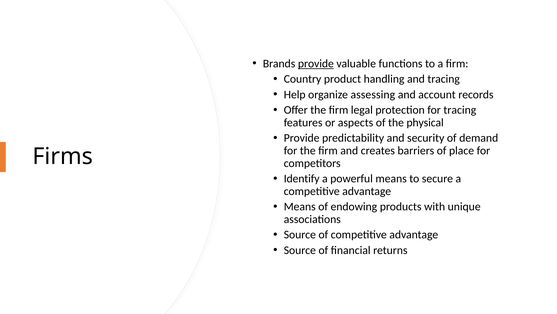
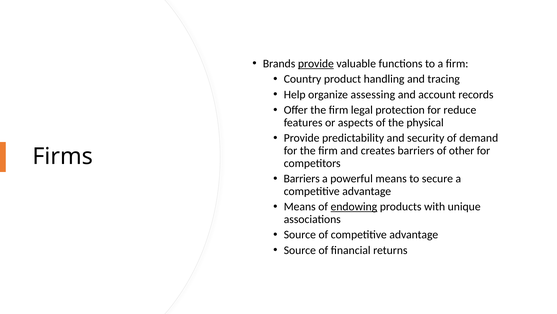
for tracing: tracing -> reduce (460, 110)
place: place -> other (462, 150)
Identify: Identify -> Barriers (302, 178)
endowing underline: none -> present (354, 206)
